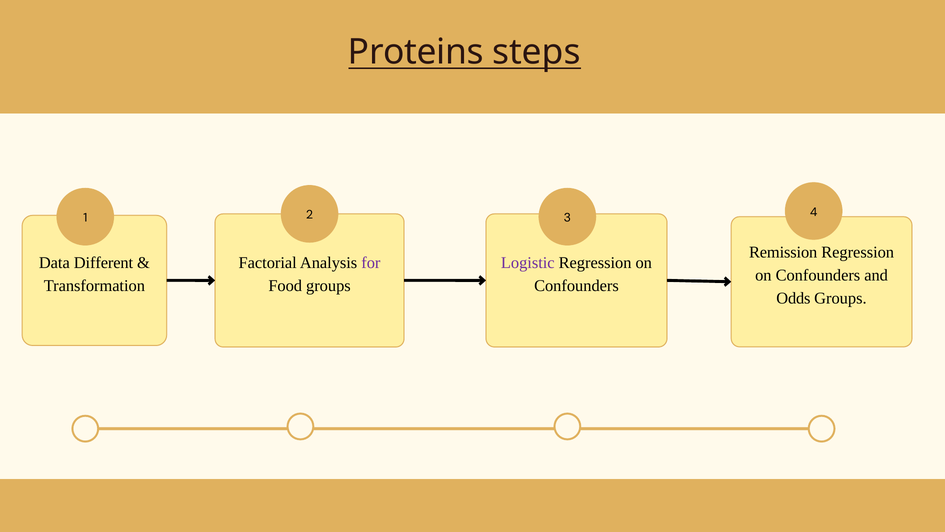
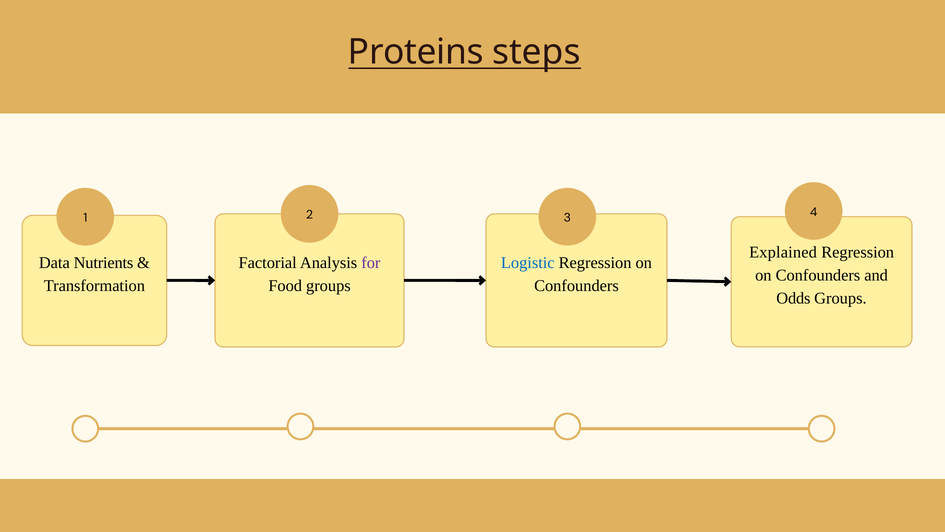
Remission: Remission -> Explained (783, 252)
Different: Different -> Nutrients (104, 262)
Logistic colour: purple -> blue (528, 262)
